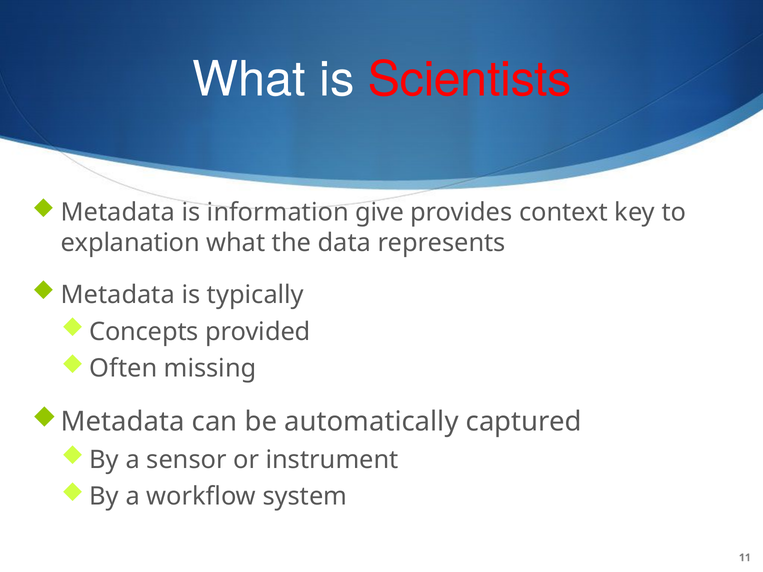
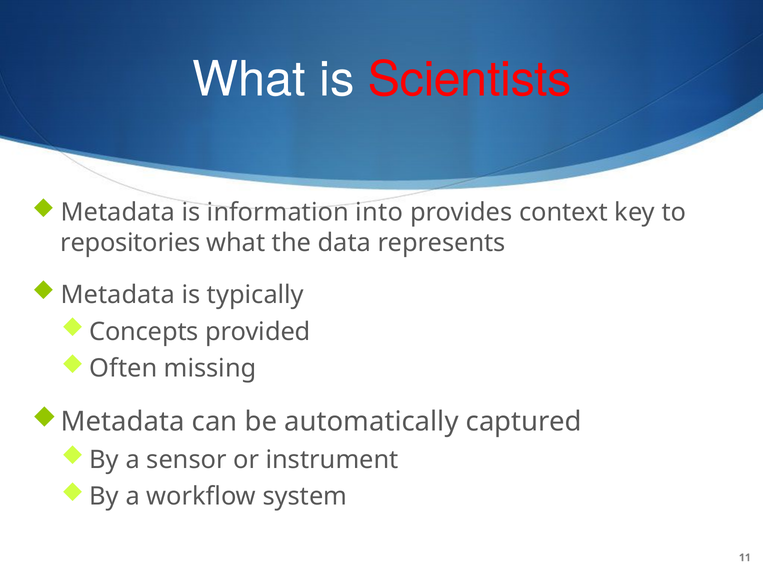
give: give -> into (379, 213)
explanation: explanation -> repositories (130, 243)
